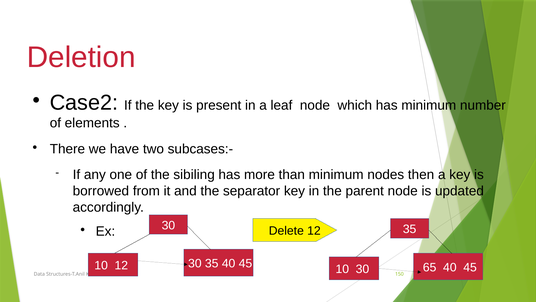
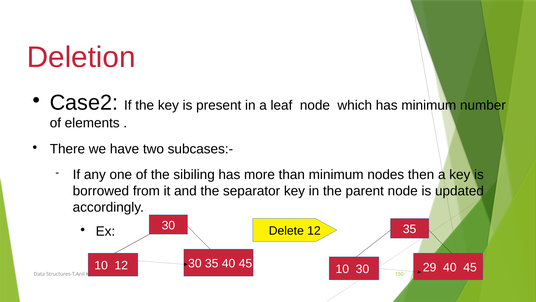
65: 65 -> 29 (430, 267)
